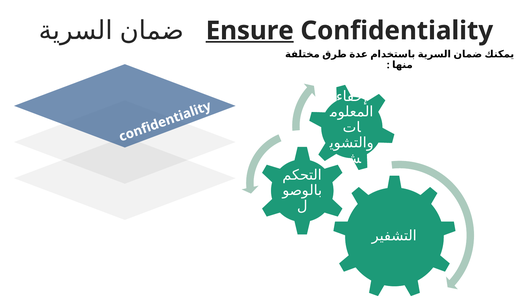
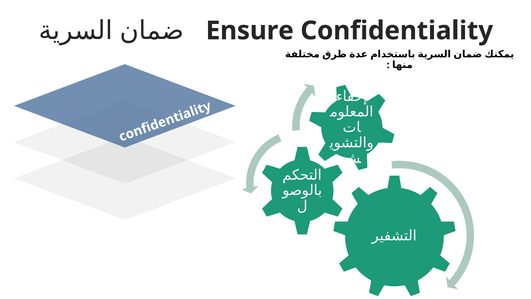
Ensure underline: present -> none (250, 31)
